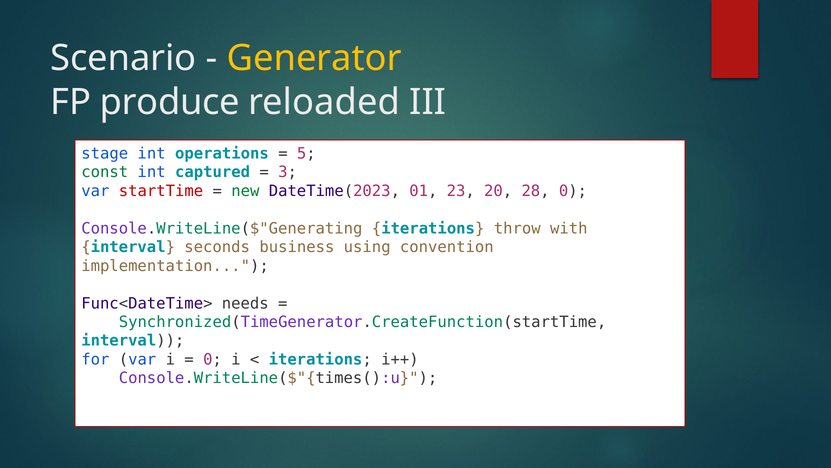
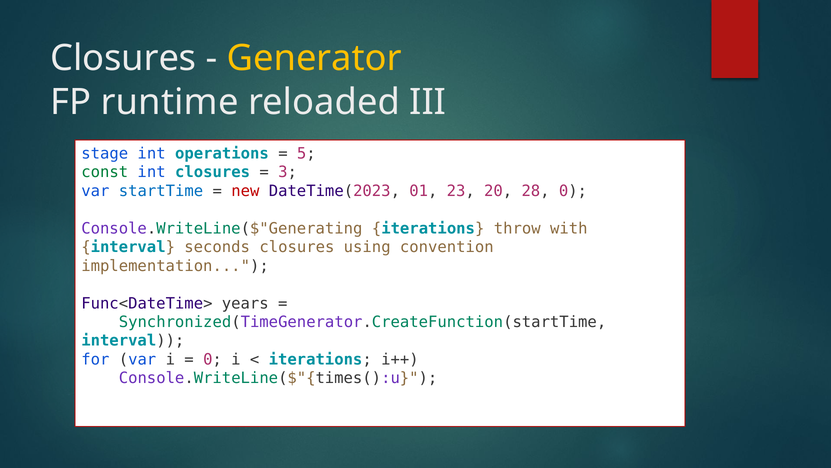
Scenario: Scenario -> Closures (123, 58)
produce: produce -> runtime (170, 102)
int captured: captured -> closures (213, 172)
startTime colour: red -> blue (161, 191)
new colour: green -> red (245, 191)
seconds business: business -> closures (297, 247)
needs: needs -> years (245, 303)
